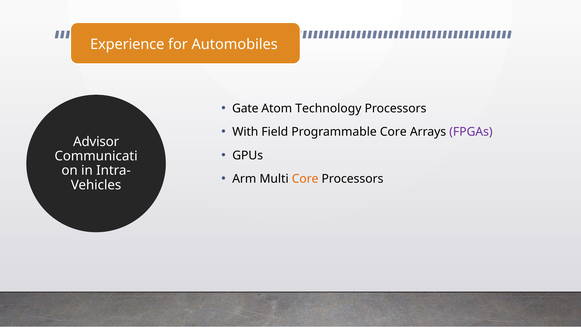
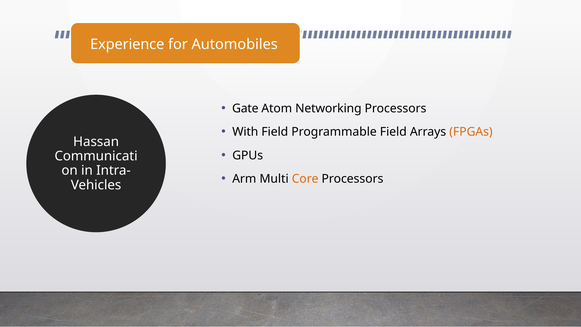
Technology: Technology -> Networking (328, 108)
Programmable Core: Core -> Field (393, 132)
FPGAs colour: purple -> orange (471, 132)
Advisor: Advisor -> Hassan (96, 142)
